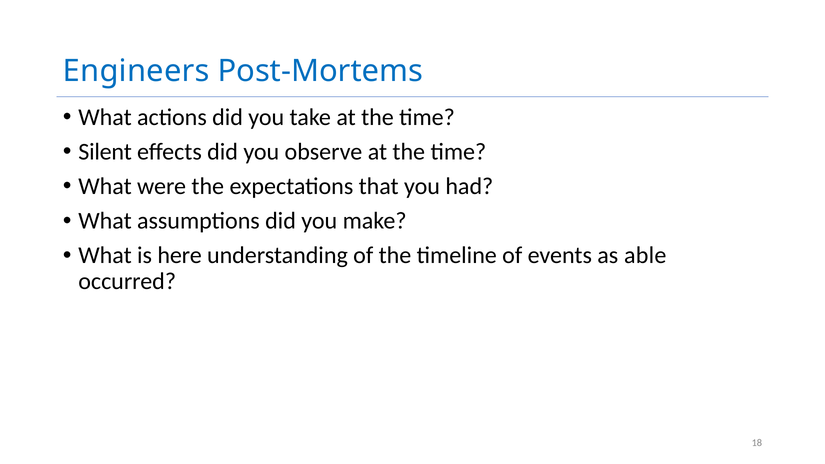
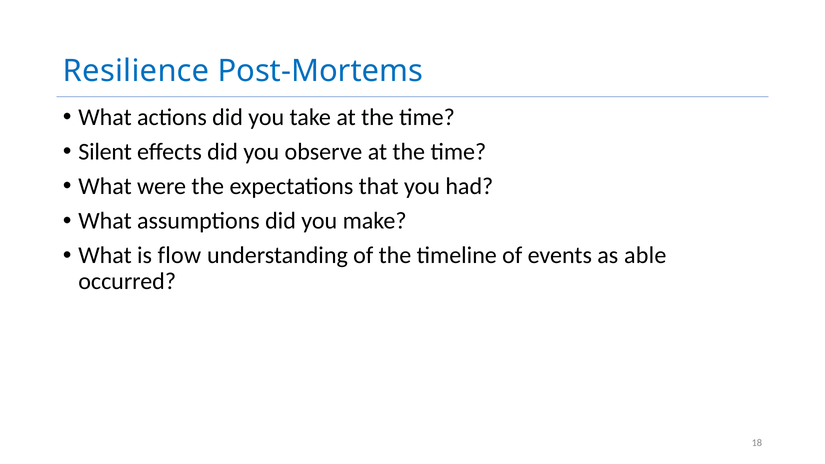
Engineers: Engineers -> Resilience (136, 71)
here: here -> flow (179, 256)
